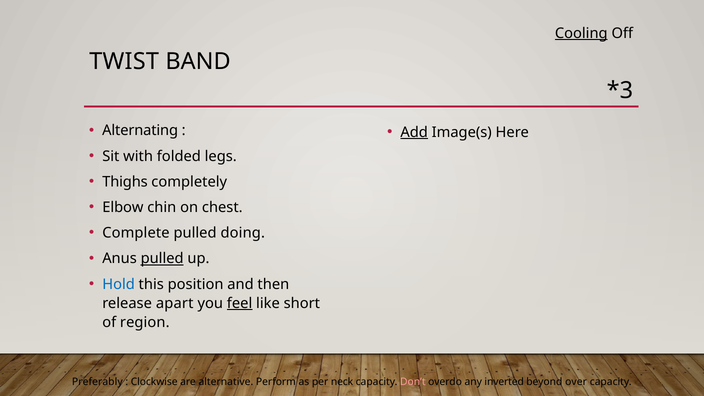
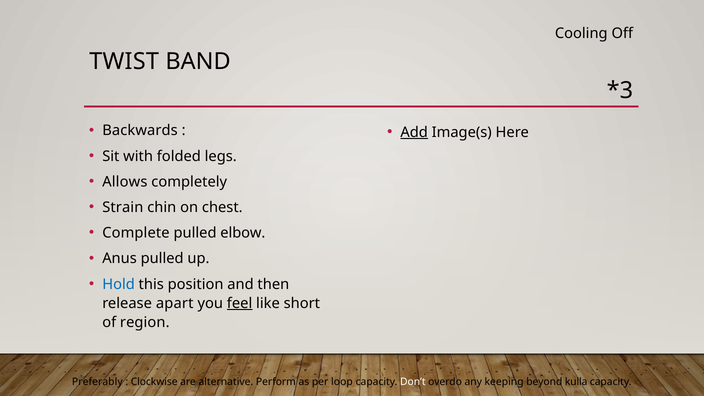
Cooling underline: present -> none (581, 33)
Alternating: Alternating -> Backwards (140, 131)
Thighs: Thighs -> Allows (125, 182)
Elbow: Elbow -> Strain (123, 207)
doing: doing -> elbow (243, 233)
pulled underline: present -> none (162, 259)
neck: neck -> loop (342, 382)
Don’t colour: pink -> white (413, 382)
inverted: inverted -> keeping (504, 382)
over: over -> kulla (576, 382)
